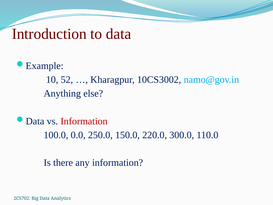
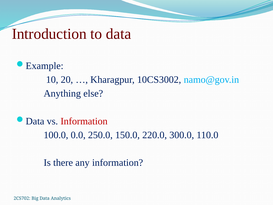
52: 52 -> 20 (67, 80)
